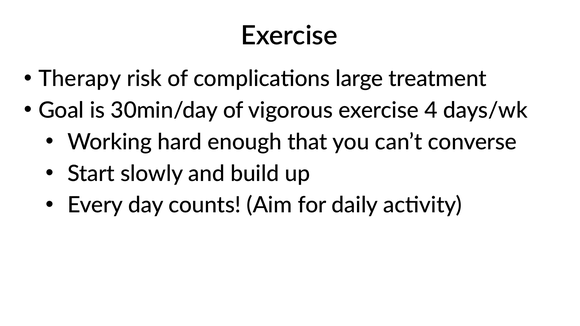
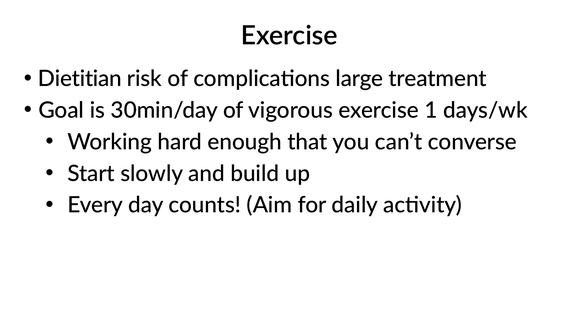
Therapy: Therapy -> Dietitian (80, 79)
4: 4 -> 1 (431, 111)
